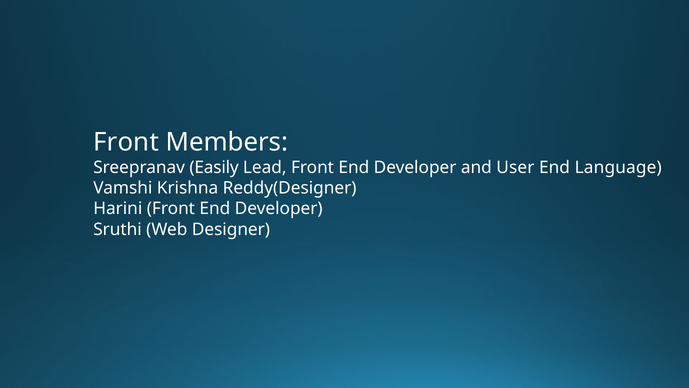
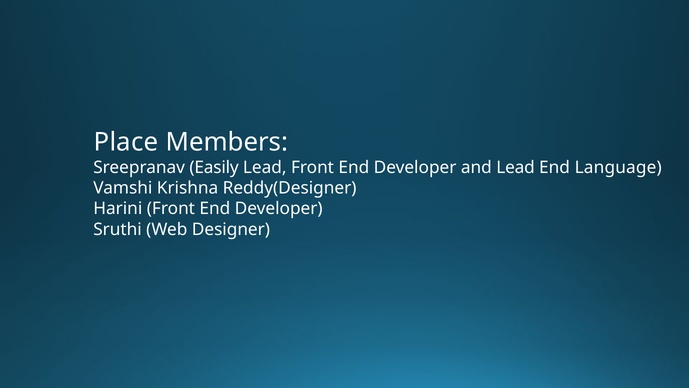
Front: Front -> Place (126, 142)
and User: User -> Lead (516, 167)
